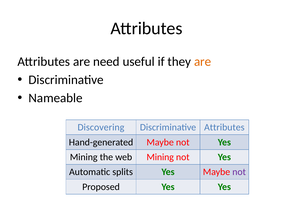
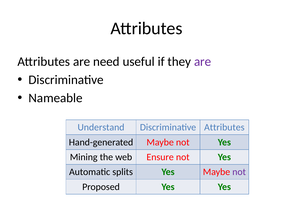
are colour: orange -> purple (203, 61)
Discovering: Discovering -> Understand (101, 127)
web Mining: Mining -> Ensure (160, 157)
